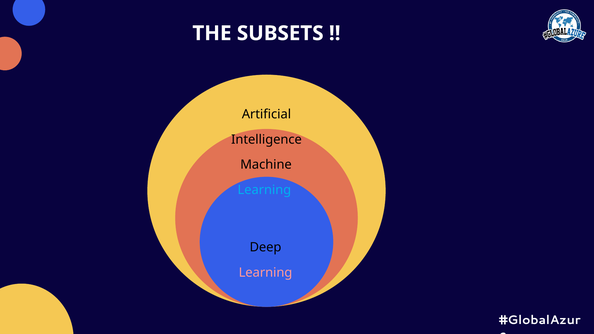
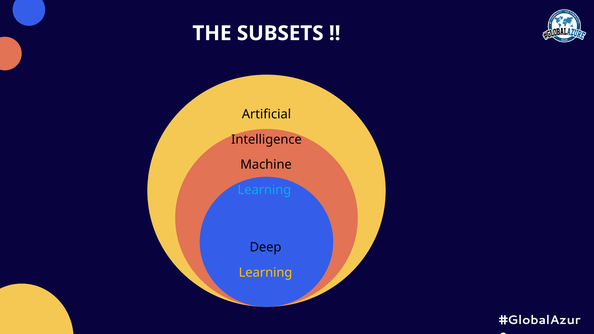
Learning colour: pink -> yellow (265, 273)
